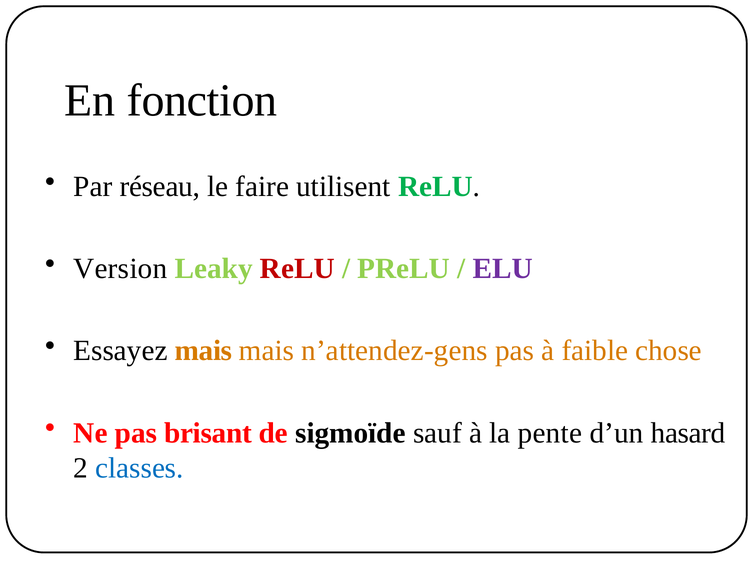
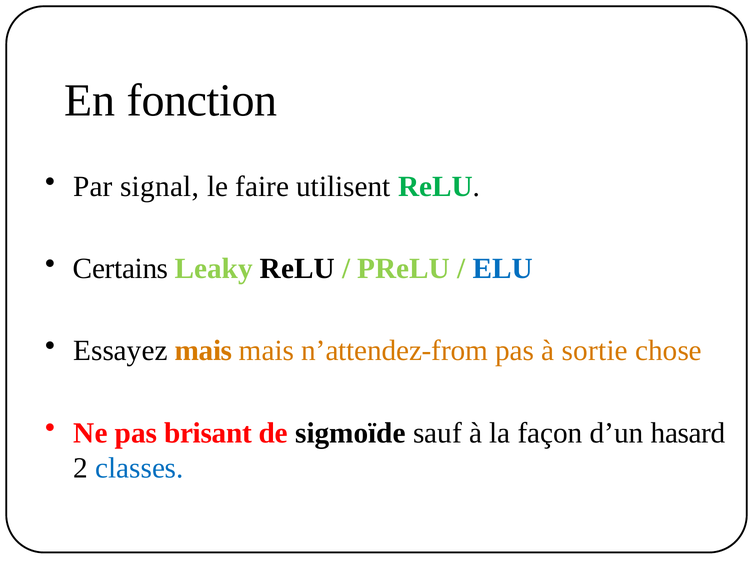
réseau: réseau -> signal (160, 187)
Version: Version -> Certains (121, 269)
ReLU colour: red -> black (297, 269)
ELU colour: purple -> blue (503, 269)
n’attendez-gens: n’attendez-gens -> n’attendez-from (395, 351)
faible: faible -> sortie (595, 351)
pente: pente -> façon (550, 433)
